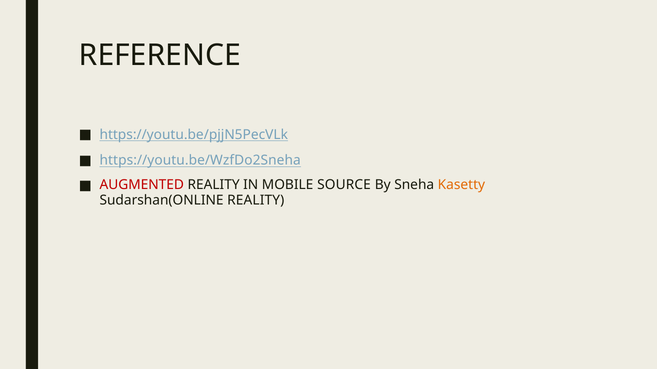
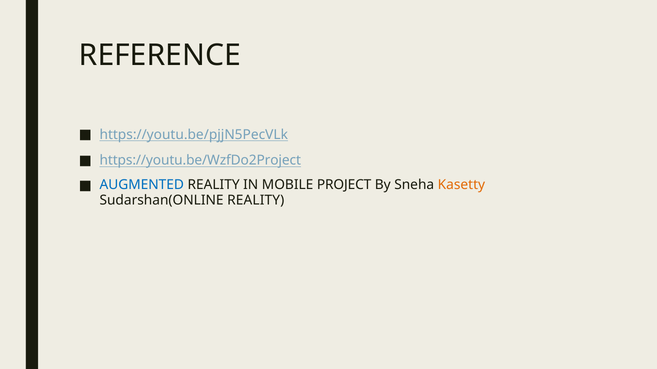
https://youtu.be/WzfDo2Sneha: https://youtu.be/WzfDo2Sneha -> https://youtu.be/WzfDo2Project (200, 161)
AUGMENTED colour: red -> blue (142, 185)
SOURCE: SOURCE -> PROJECT (344, 185)
